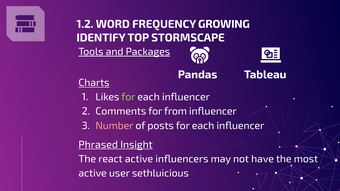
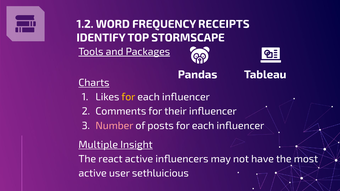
GROWING: GROWING -> RECEIPTS (224, 24)
for colour: light green -> yellow (128, 97)
from: from -> their (176, 111)
Phrased: Phrased -> Multiple (98, 145)
